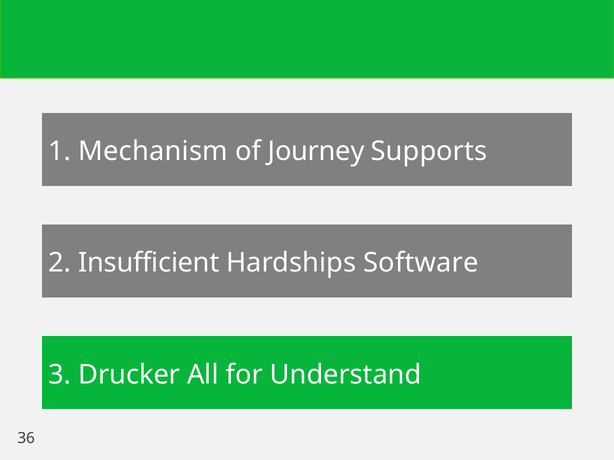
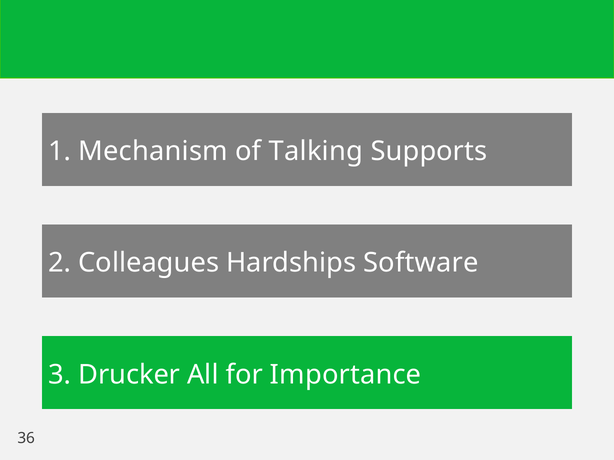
Journey: Journey -> Talking (316, 152)
Insufficient: Insufficient -> Colleagues (149, 263)
Understand: Understand -> Importance (346, 375)
